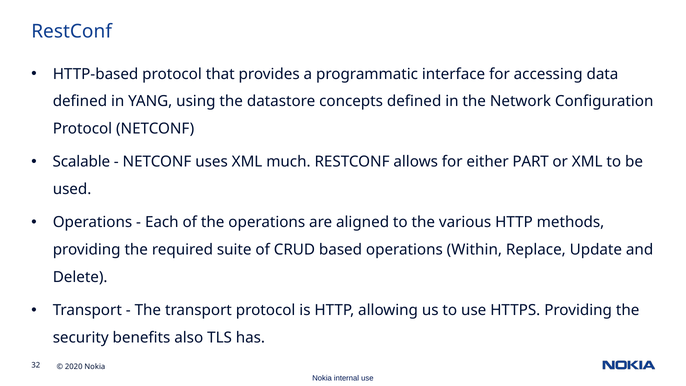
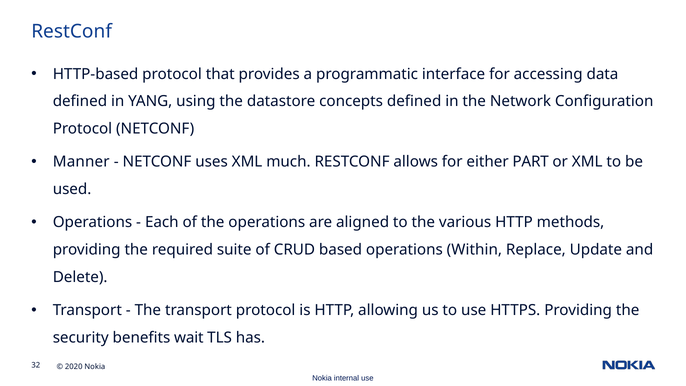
Scalable: Scalable -> Manner (81, 162)
also: also -> wait (189, 338)
